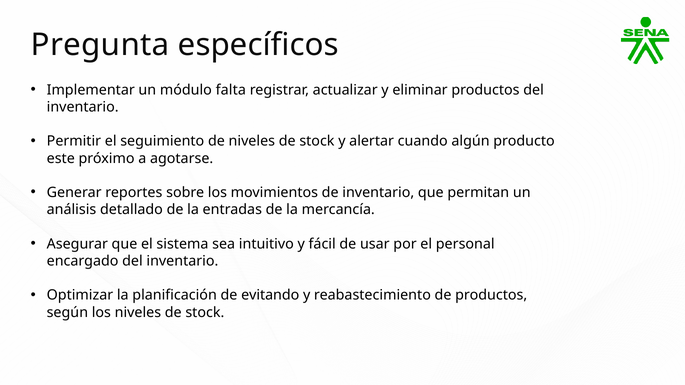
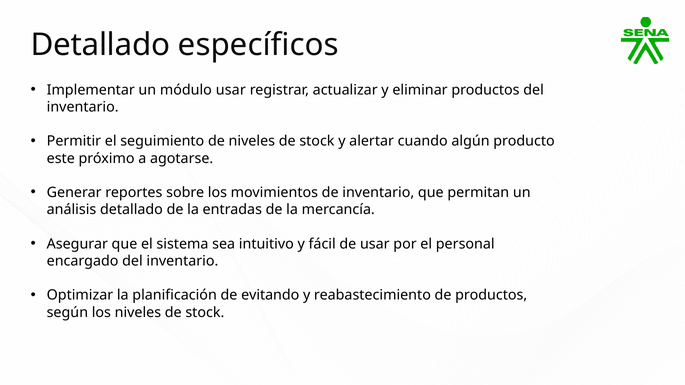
Pregunta: Pregunta -> Detallado (100, 45)
módulo falta: falta -> usar (231, 90)
